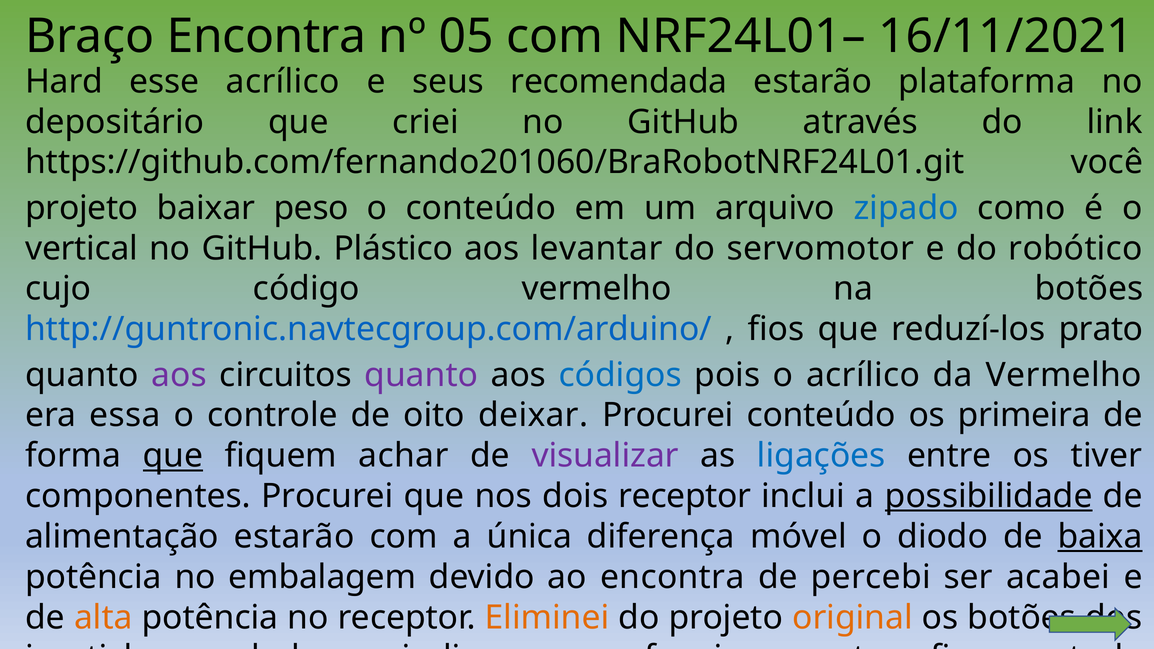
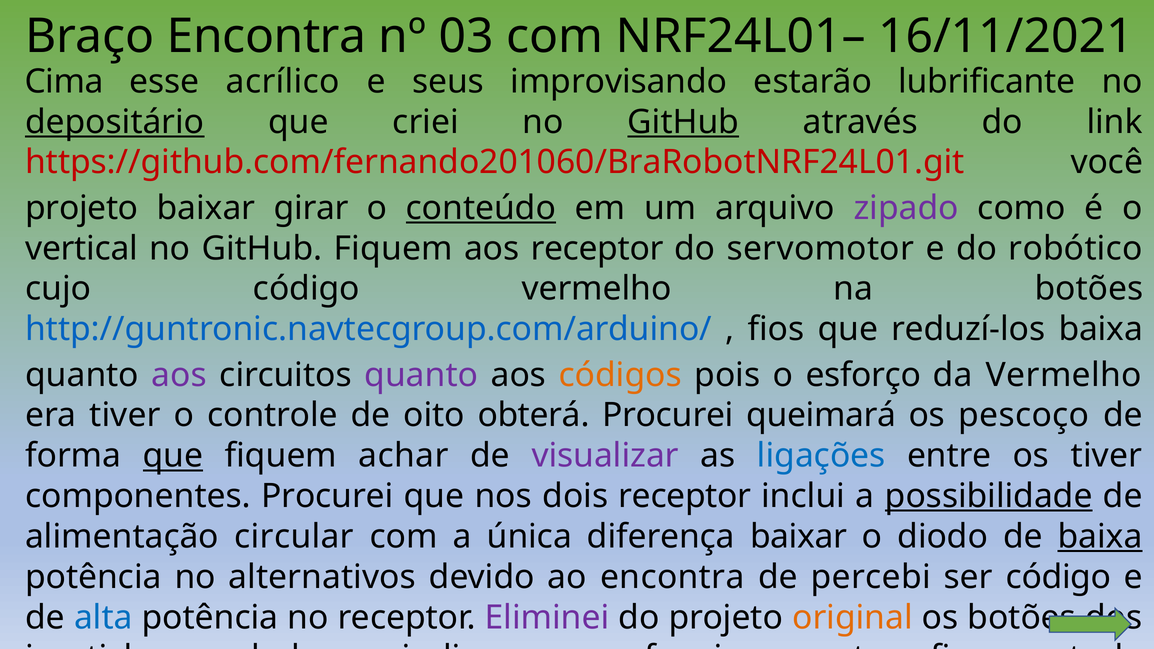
05: 05 -> 03 (466, 36)
Hard: Hard -> Cima (64, 82)
recomendada: recomendada -> improvisando (619, 82)
plataforma: plataforma -> lubrificante (987, 82)
depositário underline: none -> present (115, 122)
GitHub underline: none -> present (683, 122)
https://github.com/fernando201060/BraRobotNRF24L01.git colour: black -> red (495, 162)
peso: peso -> girar (311, 208)
conteúdo underline: none -> present (481, 208)
zipado colour: blue -> purple (906, 208)
GitHub Plástico: Plástico -> Fiquem (393, 249)
aos levantar: levantar -> receptor (597, 249)
reduzí-los prato: prato -> baixa (1101, 329)
códigos colour: blue -> orange (620, 375)
o acrílico: acrílico -> esforço (863, 375)
era essa: essa -> tiver (125, 415)
deixar: deixar -> obterá (534, 415)
Procurei conteúdo: conteúdo -> queimará (821, 415)
primeira: primeira -> pescoço (1024, 415)
alimentação estarão: estarão -> circular (294, 537)
diferença móvel: móvel -> baixar (799, 537)
embalagem: embalagem -> alternativos (322, 577)
ser acabei: acabei -> código (1058, 577)
alta colour: orange -> blue (103, 618)
Eliminei colour: orange -> purple (547, 618)
